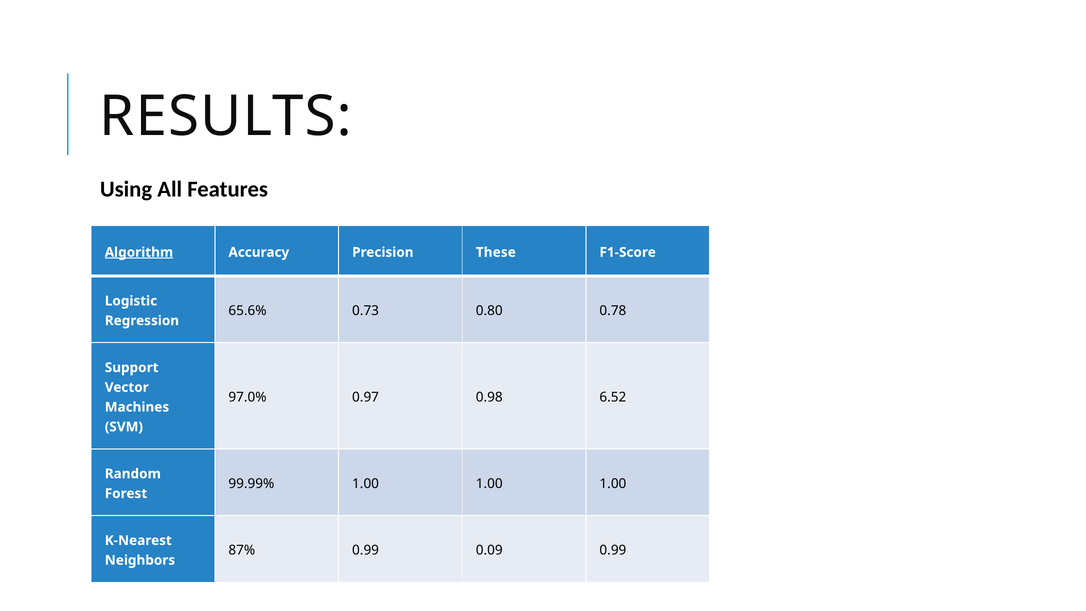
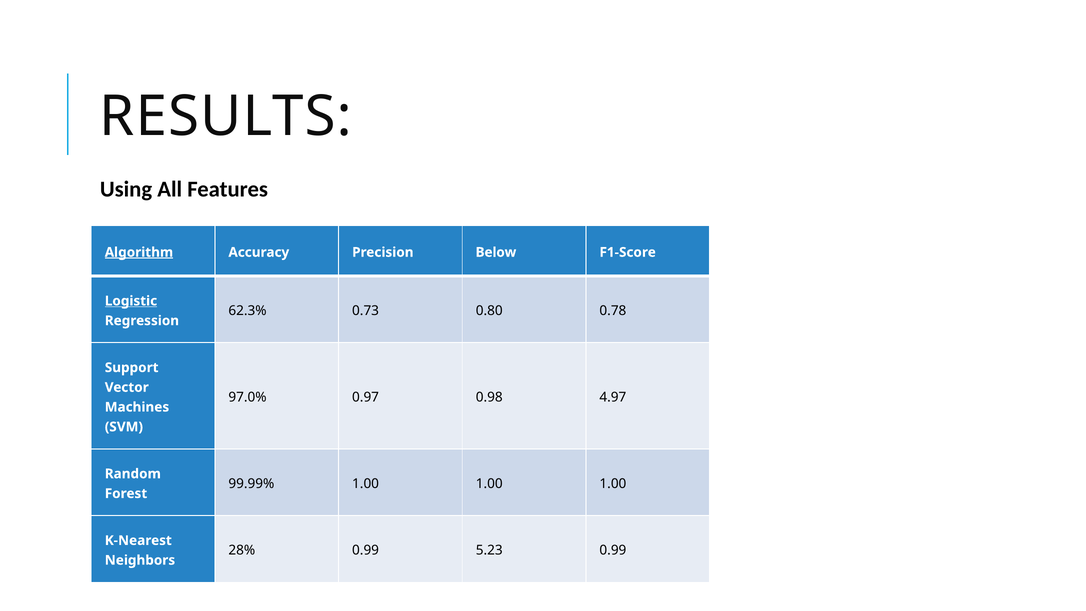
These: These -> Below (496, 252)
Logistic underline: none -> present (131, 301)
65.6%: 65.6% -> 62.3% (248, 311)
6.52: 6.52 -> 4.97 (613, 397)
87%: 87% -> 28% (242, 550)
0.09: 0.09 -> 5.23 (489, 550)
